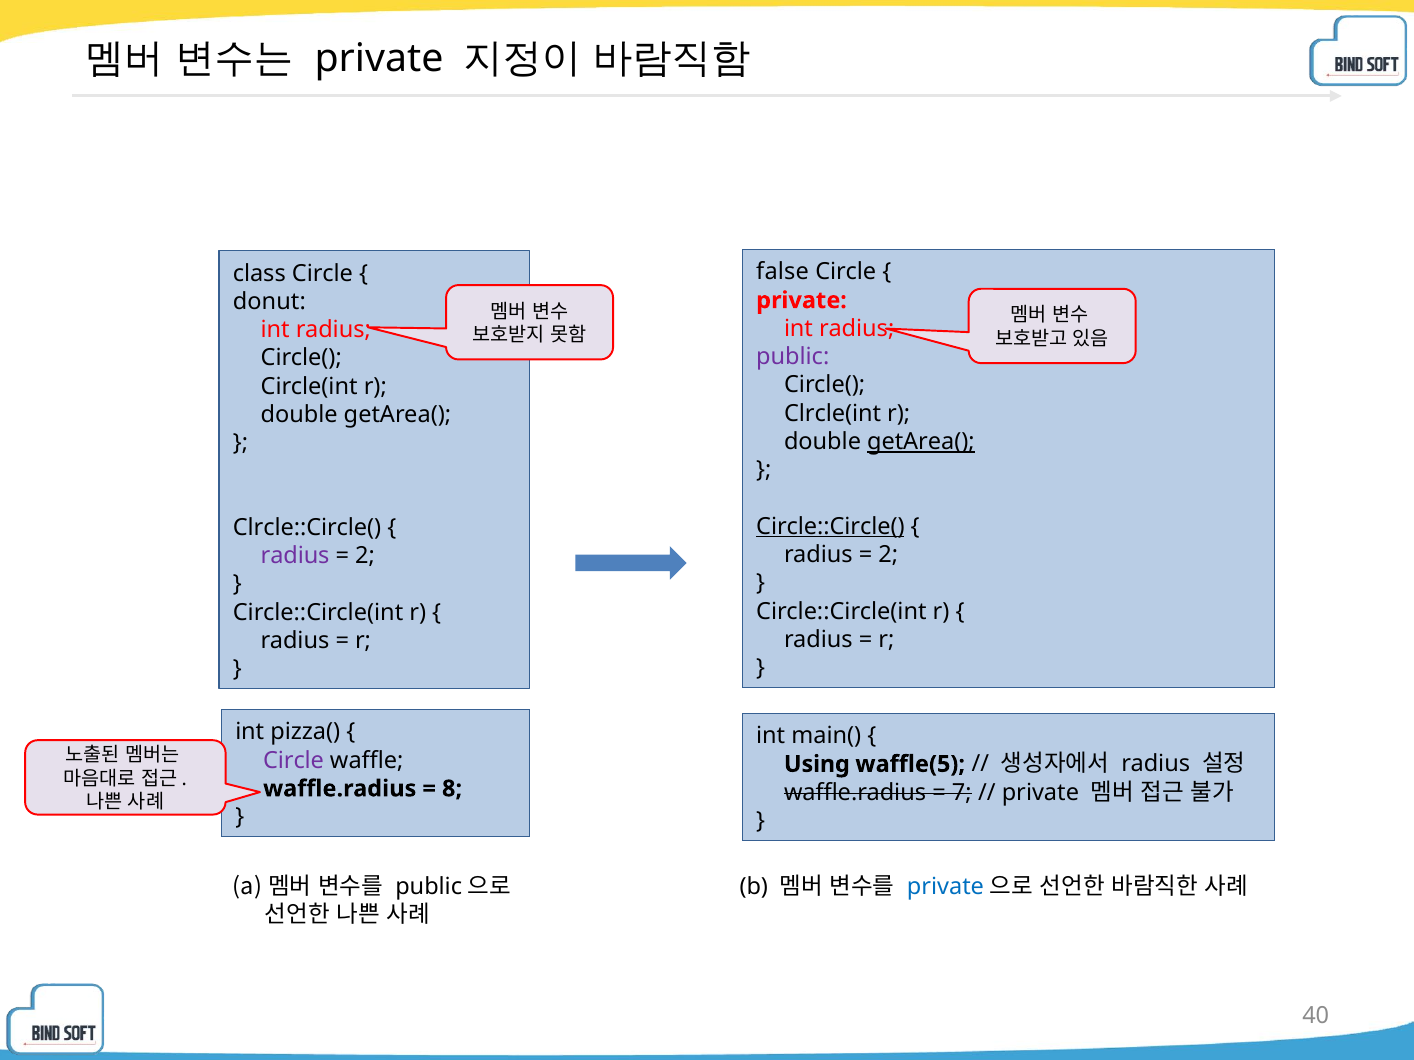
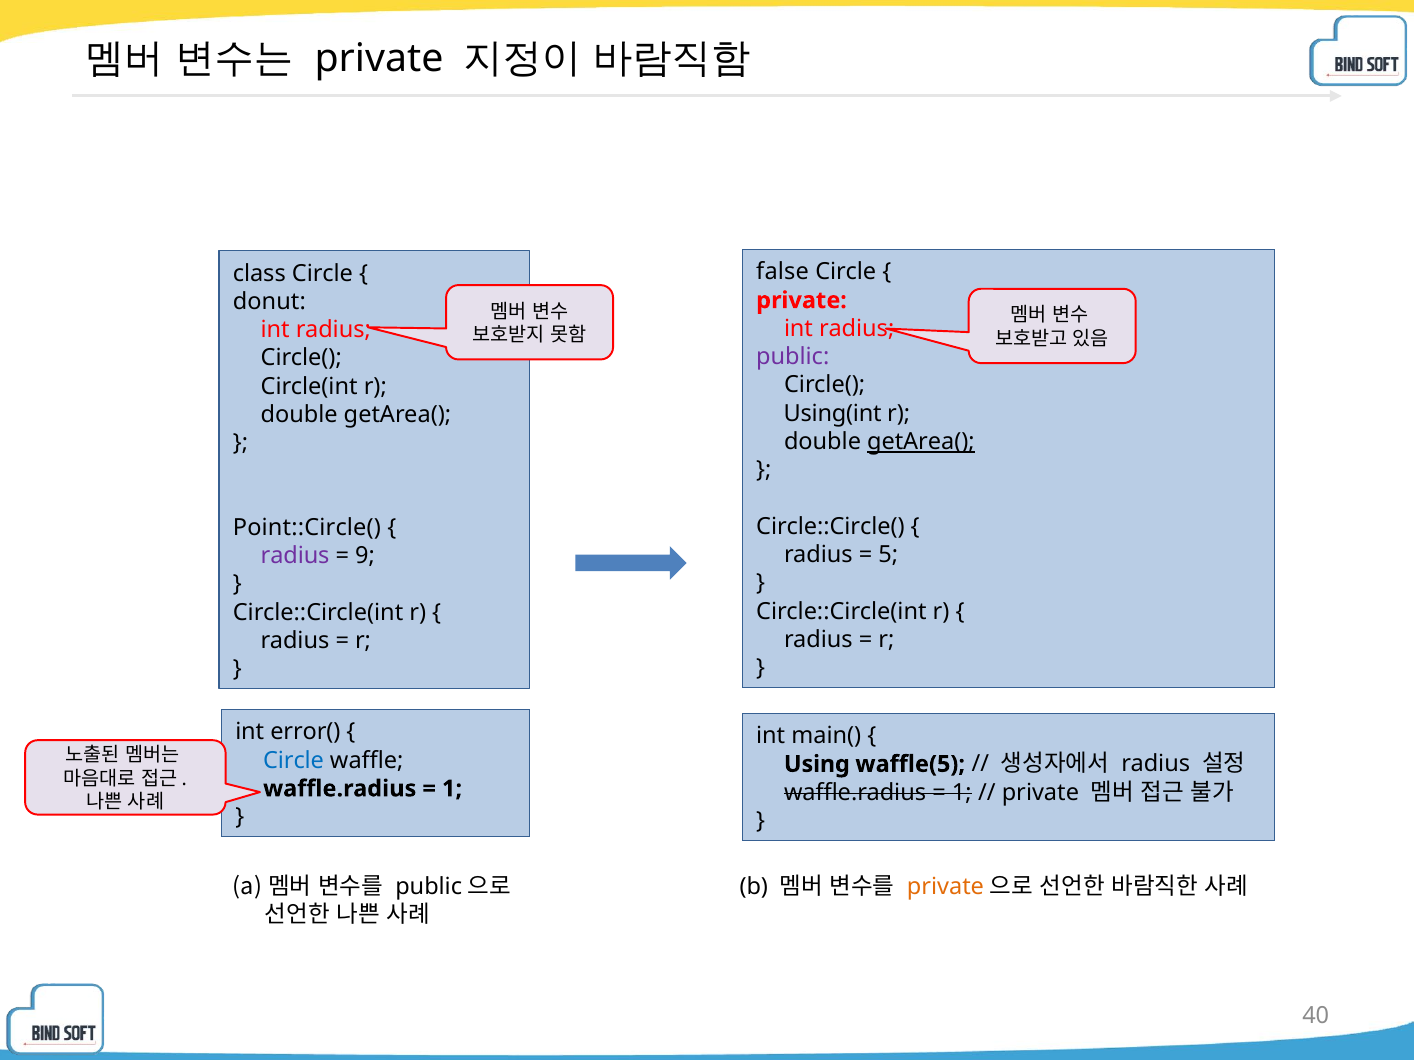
Clrcle(int: Clrcle(int -> Using(int (833, 414)
Circle::Circle( underline: present -> none (830, 527)
Clrcle::Circle(: Clrcle::Circle( -> Point::Circle( (307, 528)
2: 2 -> 5 (888, 555)
2: 2 -> 9 (365, 556)
pizza(: pizza( -> error( (305, 732)
Circle colour: purple -> blue (294, 761)
8: 8 -> 1 (452, 789)
7: 7 -> 1 (962, 793)
private colour: blue -> orange (945, 887)
